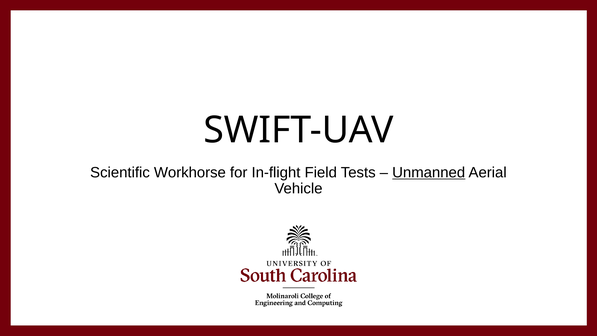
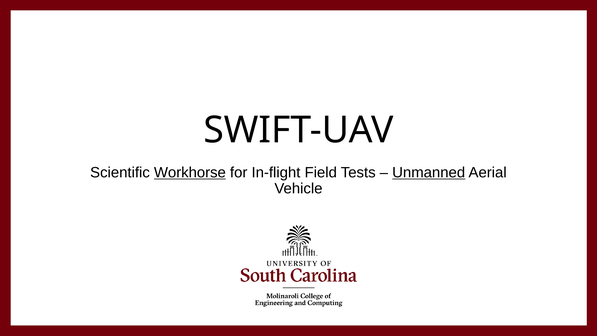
Workhorse underline: none -> present (190, 172)
